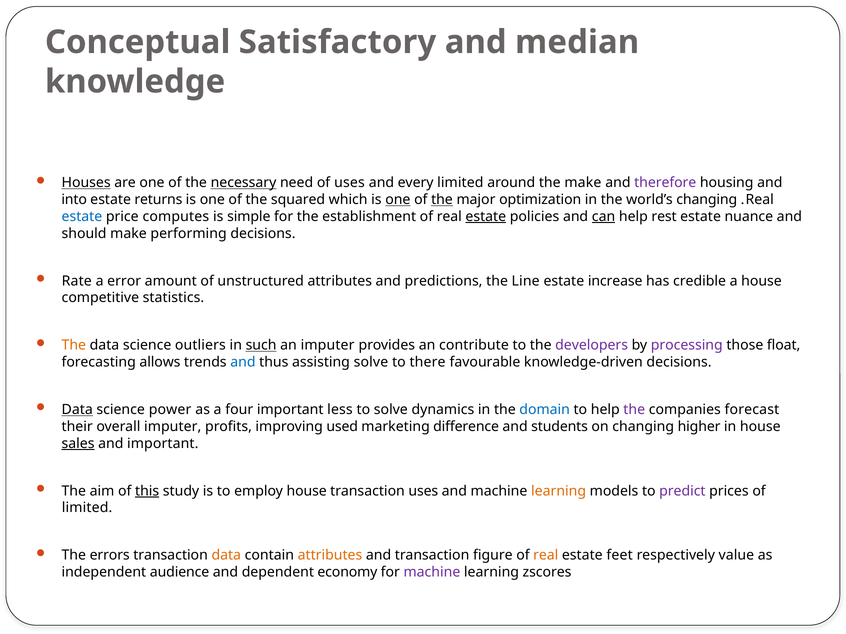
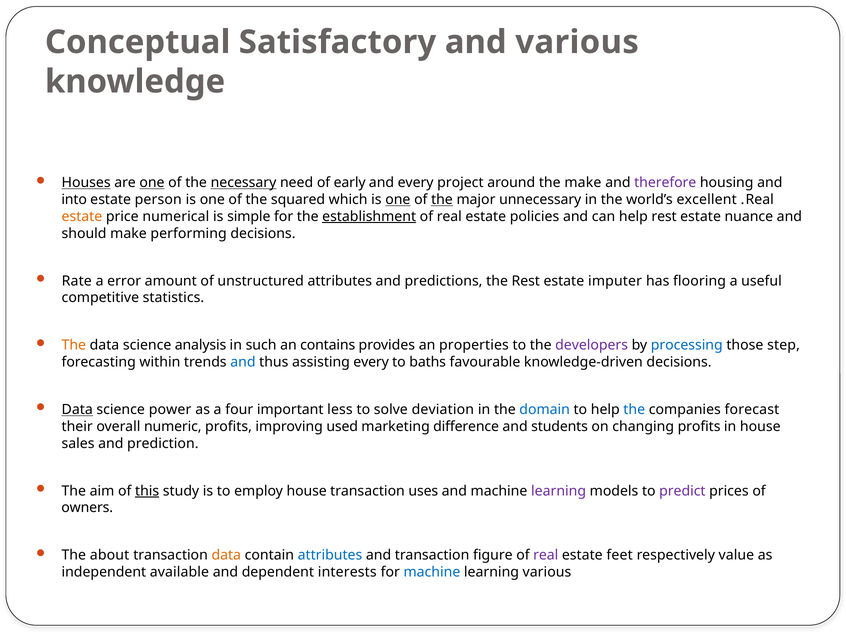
and median: median -> various (577, 42)
one underline: none -> present (152, 183)
of uses: uses -> early (350, 183)
every limited: limited -> project (460, 183)
returns: returns -> person (158, 200)
optimization: optimization -> unnecessary (540, 200)
world’s changing: changing -> excellent (707, 200)
estate colour: blue -> orange (82, 217)
computes: computes -> numerical (176, 217)
establishment underline: none -> present (369, 217)
estate underline: present -> none (486, 217)
can underline: present -> none (604, 217)
the Line: Line -> Rest (526, 281)
increase: increase -> imputer (615, 281)
credible: credible -> flooring (700, 281)
a house: house -> useful (761, 281)
outliers: outliers -> analysis (201, 346)
such underline: present -> none (261, 346)
an imputer: imputer -> contains (328, 346)
contribute: contribute -> properties (474, 346)
processing colour: purple -> blue (687, 346)
float: float -> step (784, 346)
allows: allows -> within (160, 362)
assisting solve: solve -> every (371, 362)
there: there -> baths (428, 362)
dynamics: dynamics -> deviation (443, 410)
the colour: purple -> blue (634, 410)
overall imputer: imputer -> numeric (173, 427)
changing higher: higher -> profits (699, 427)
sales underline: present -> none (78, 444)
and important: important -> prediction (163, 444)
learning colour: orange -> purple (559, 491)
limited: limited -> owners (87, 508)
errors: errors -> about (110, 556)
attributes colour: orange -> blue (330, 556)
real colour: orange -> purple (546, 556)
audience: audience -> available (179, 573)
economy: economy -> interests (347, 573)
machine colour: purple -> blue (432, 573)
learning zscores: zscores -> various (547, 573)
